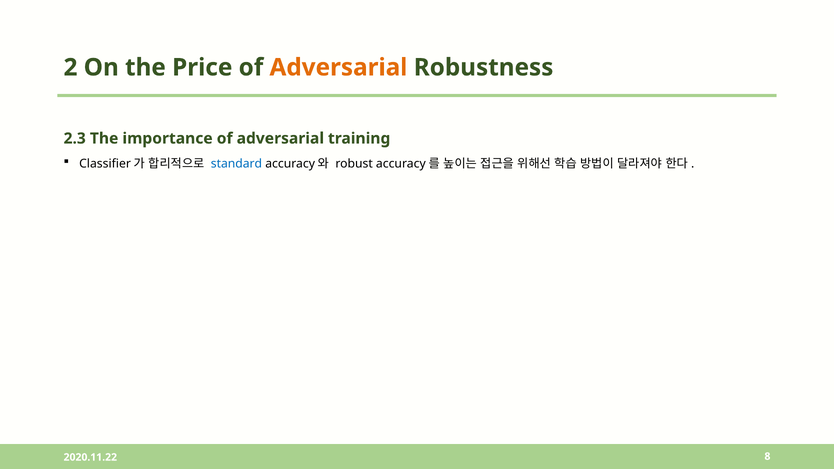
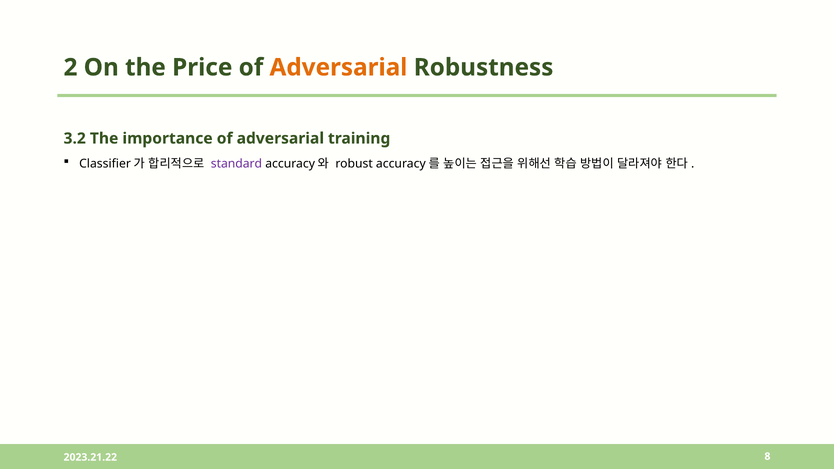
2.3: 2.3 -> 3.2 (75, 138)
standard colour: blue -> purple (236, 164)
2020.11.22: 2020.11.22 -> 2023.21.22 (90, 457)
